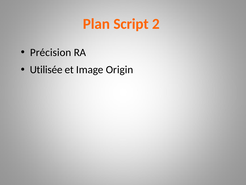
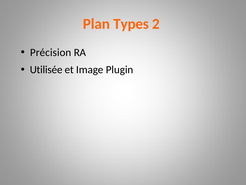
Script: Script -> Types (131, 24)
Origin: Origin -> Plugin (120, 70)
